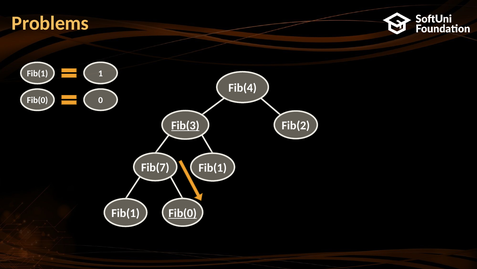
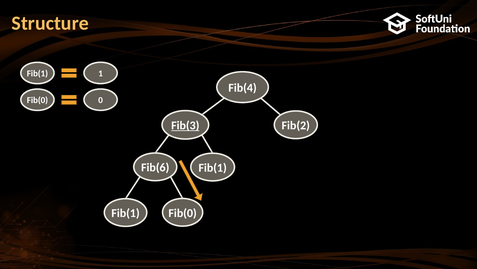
Problems: Problems -> Structure (50, 23)
Fib(7: Fib(7 -> Fib(6 (155, 167)
Fib(0 underline: present -> none (183, 213)
